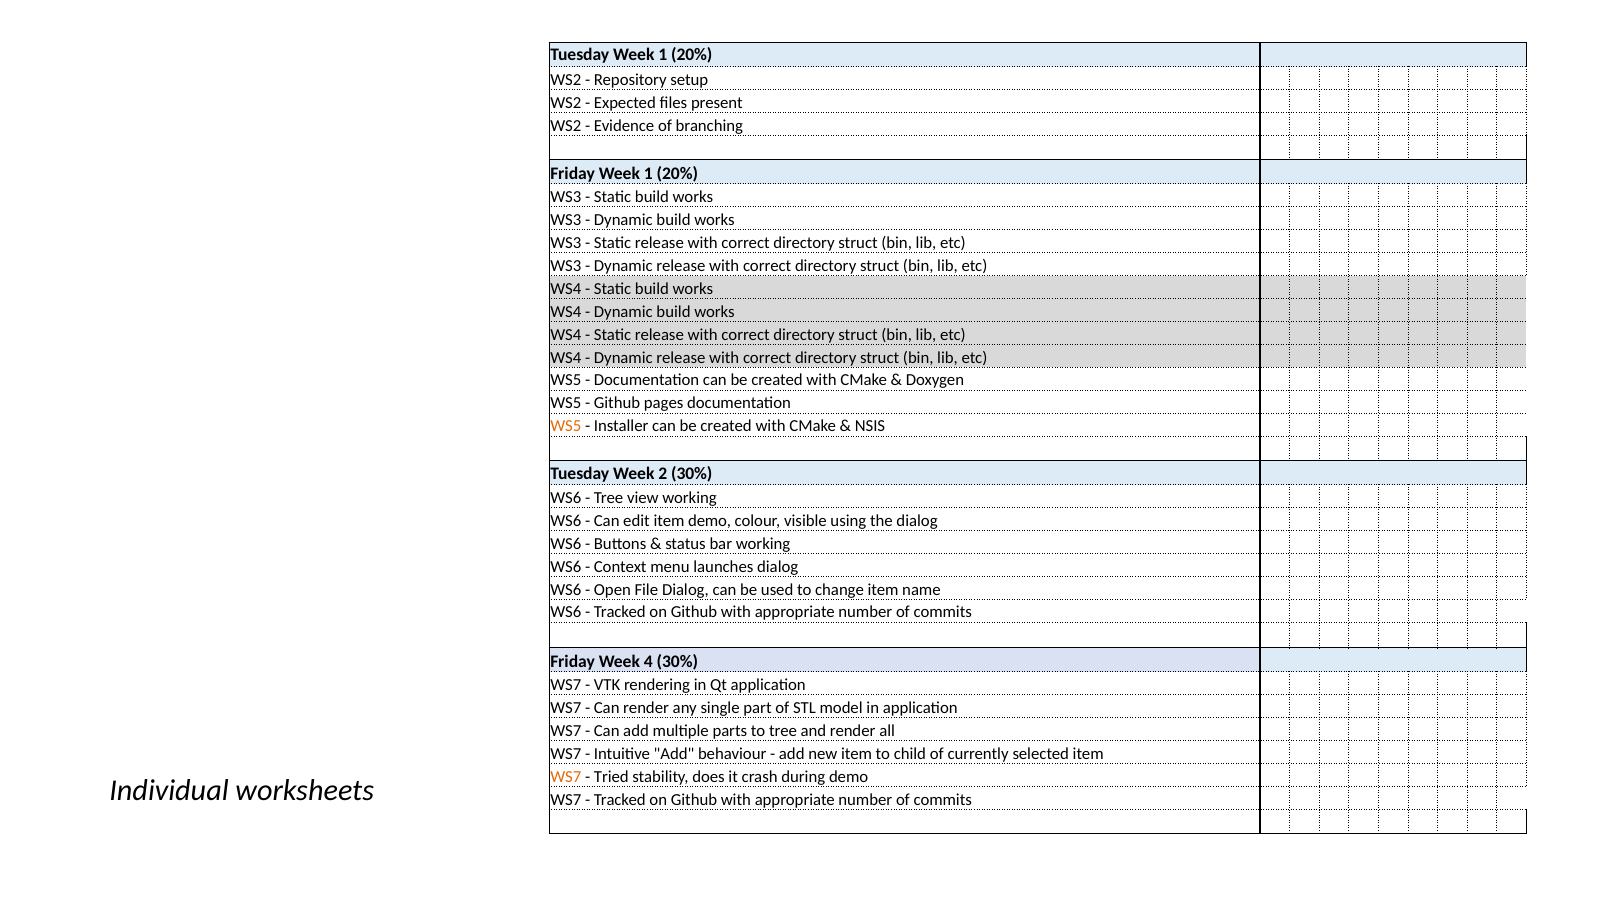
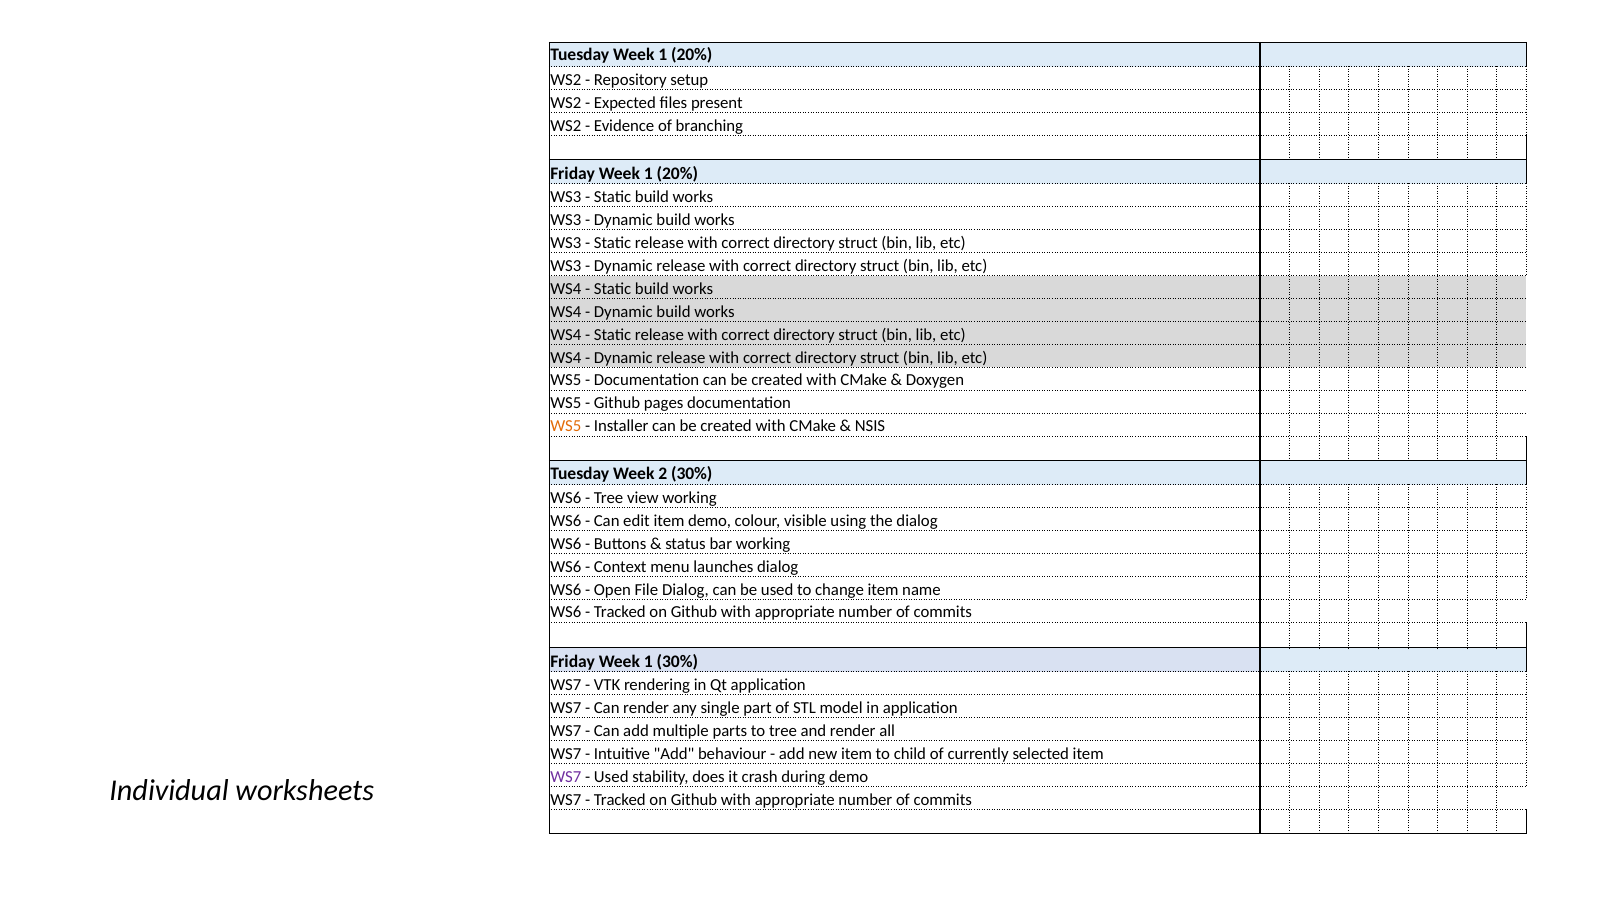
4: 4 -> 1 (648, 661)
WS7 colour: orange -> purple (566, 776)
Tried: Tried -> Used (611, 776)
